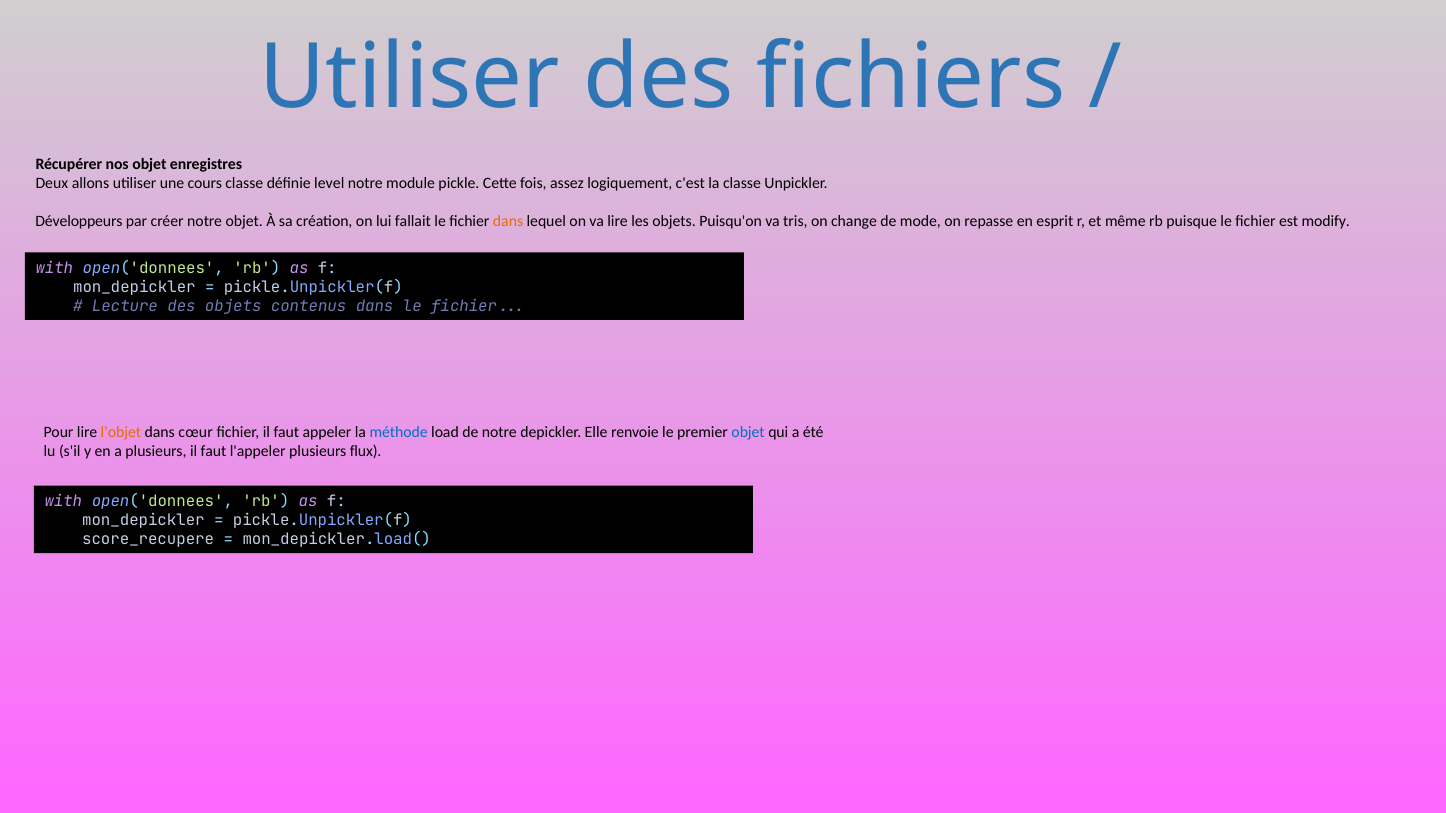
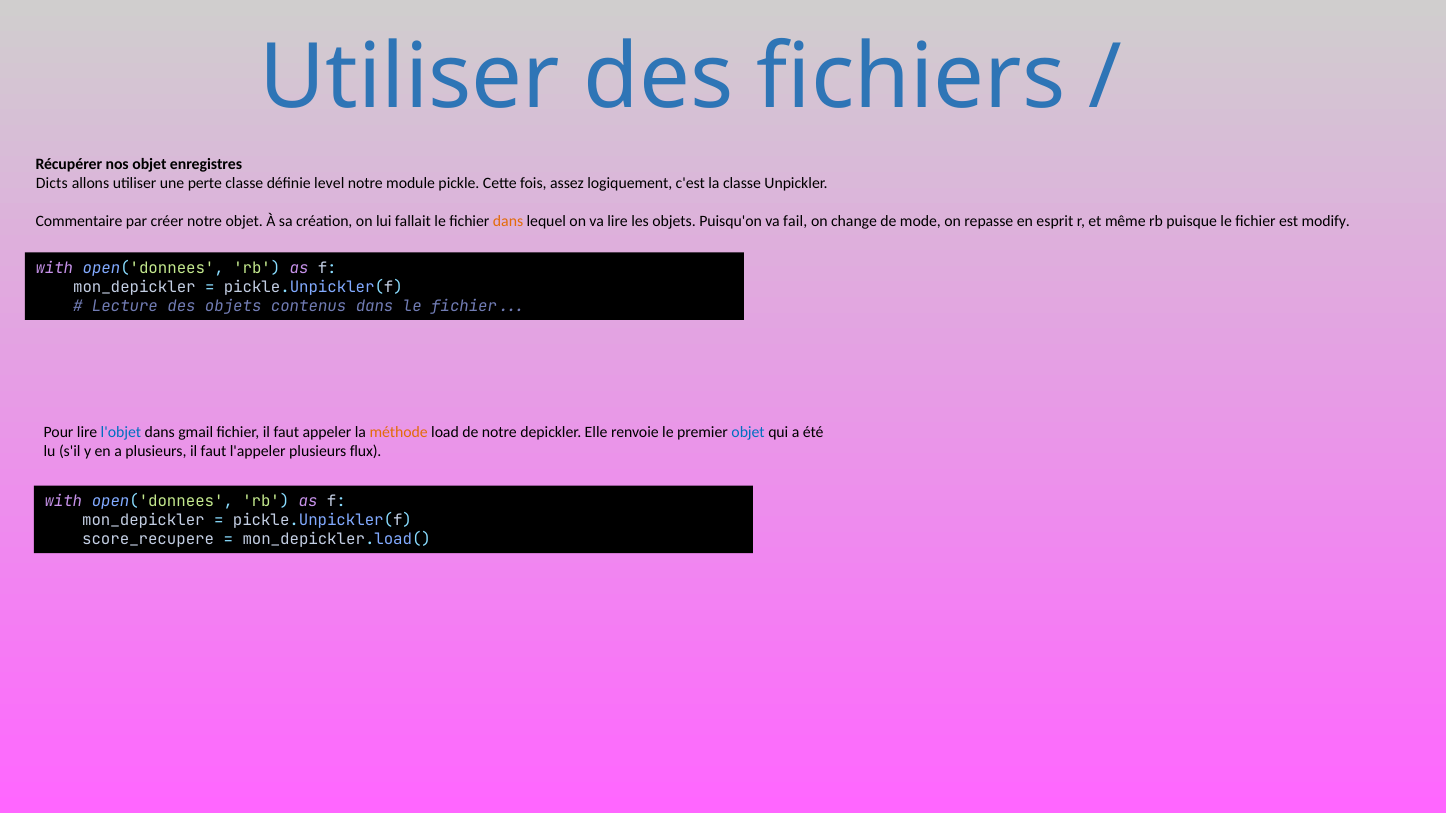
Deux: Deux -> Dicts (52, 183)
cours: cours -> perte (205, 183)
Développeurs: Développeurs -> Commentaire (79, 221)
tris: tris -> fail (795, 221)
l'objet colour: orange -> blue (121, 432)
cœur: cœur -> gmail (196, 432)
méthode colour: blue -> orange (399, 432)
